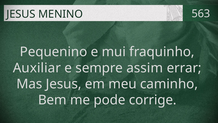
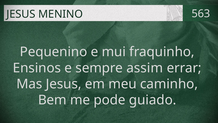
Auxiliar: Auxiliar -> Ensinos (37, 68)
corrige: corrige -> guiado (153, 100)
